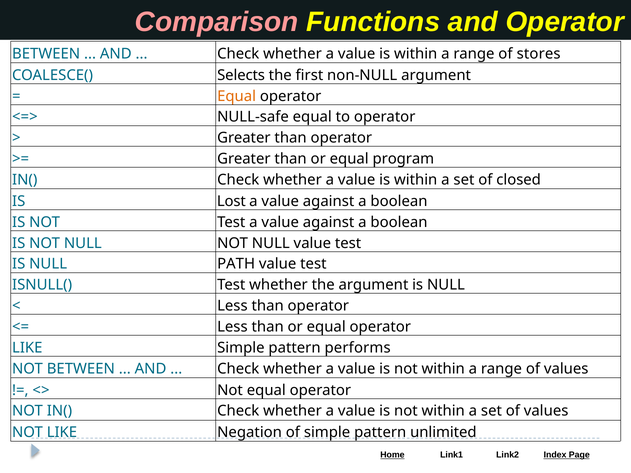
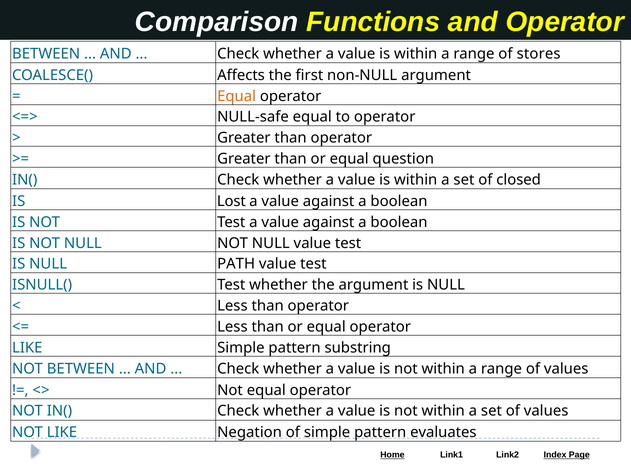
Comparison colour: pink -> white (217, 22)
Selects: Selects -> Affects (241, 75)
program: program -> question (403, 159)
performs: performs -> substring (358, 348)
unlimited: unlimited -> evaluates (443, 433)
